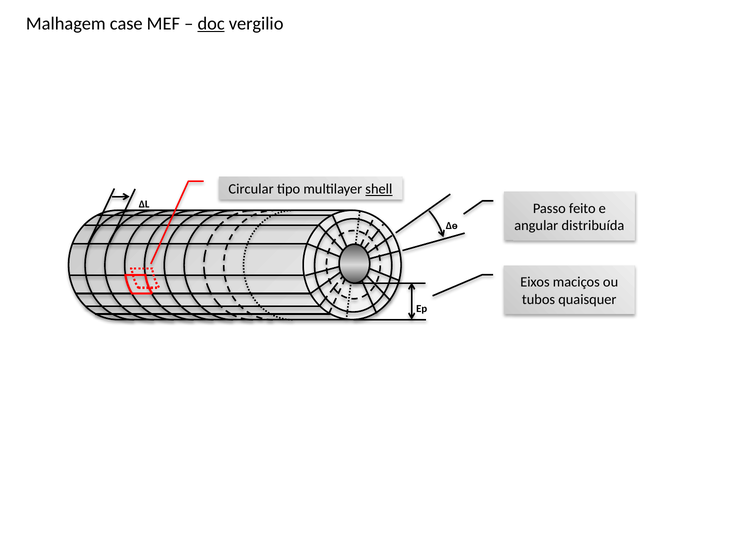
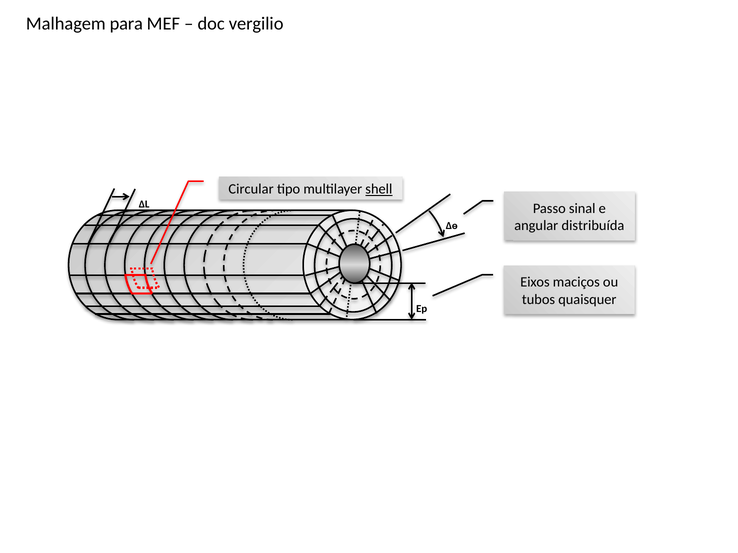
case: case -> para (126, 23)
doc underline: present -> none (211, 23)
feito: feito -> sinal (582, 209)
